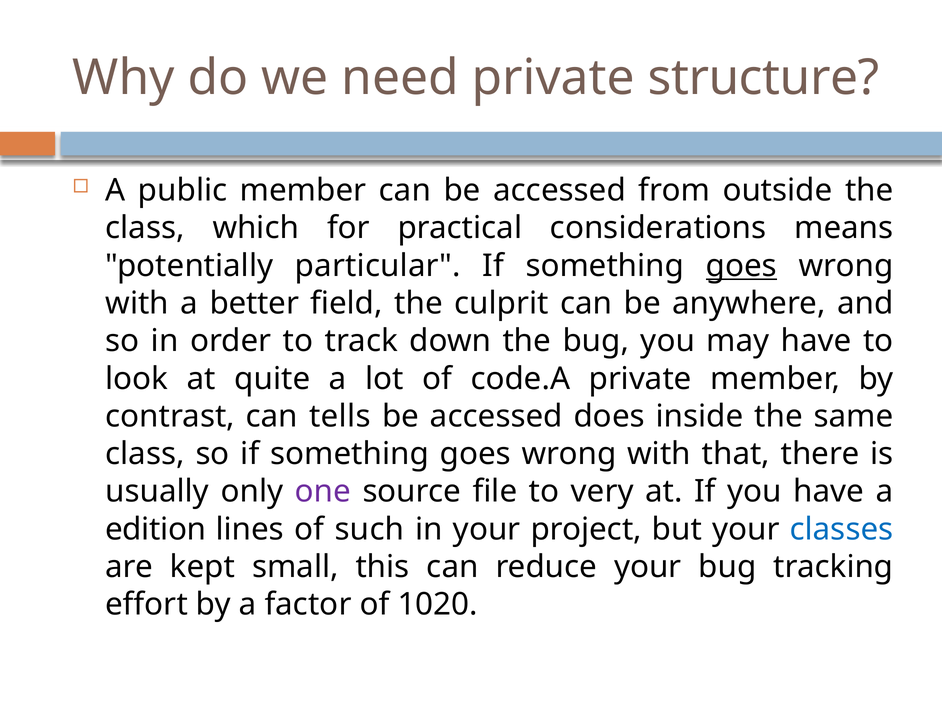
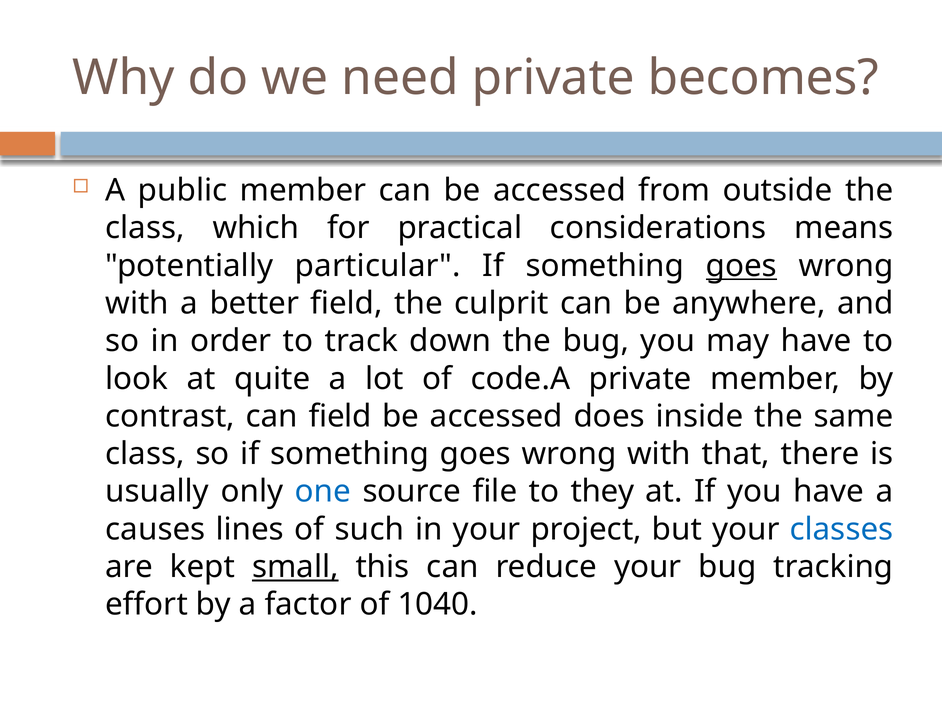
structure: structure -> becomes (763, 78)
can tells: tells -> field (340, 417)
one colour: purple -> blue (323, 492)
very: very -> they (602, 492)
edition: edition -> causes (155, 530)
small underline: none -> present (295, 567)
1020: 1020 -> 1040 (438, 605)
